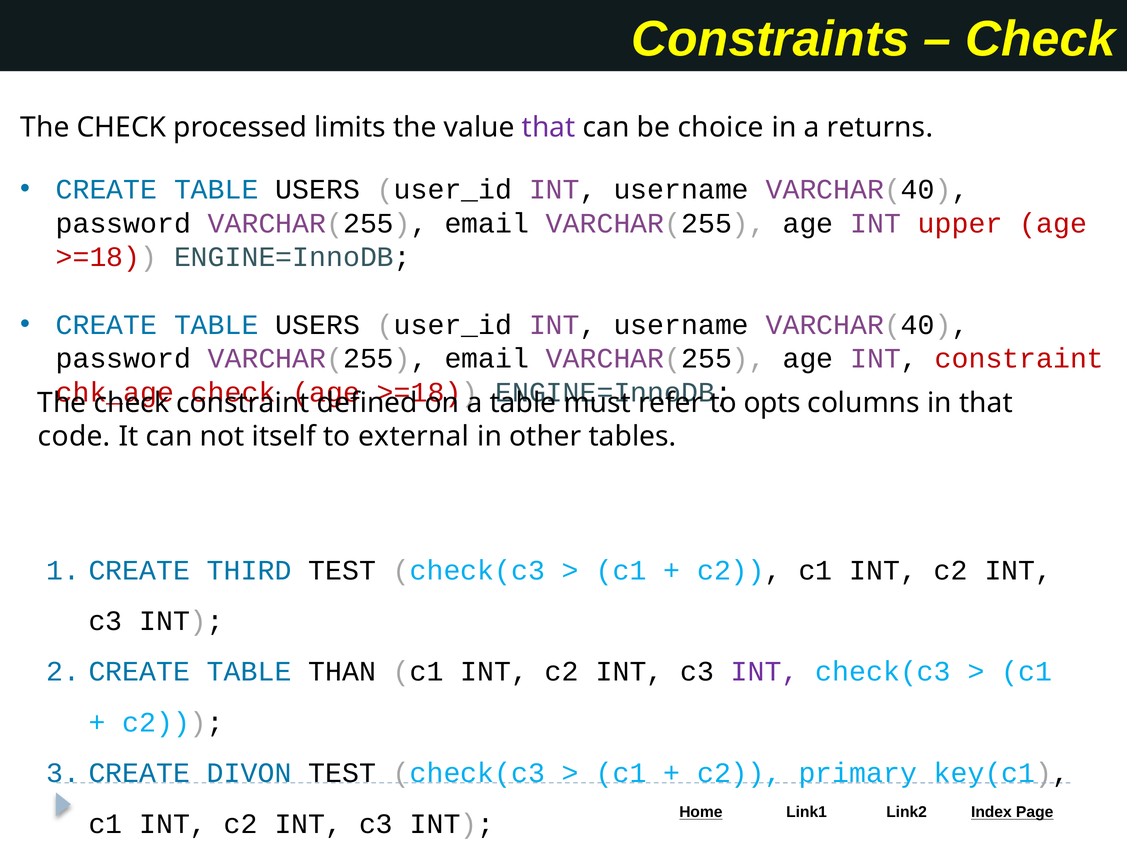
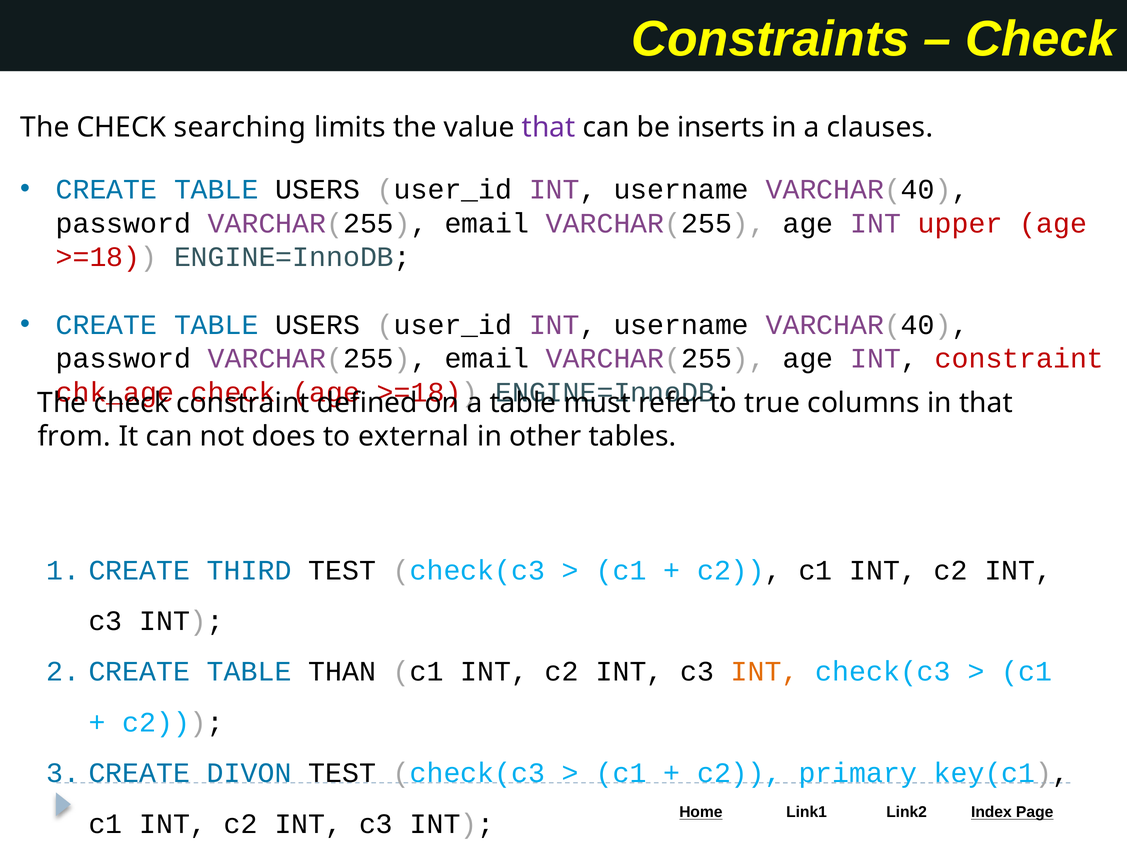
processed: processed -> searching (240, 128)
choice: choice -> inserts (721, 128)
returns: returns -> clauses (880, 128)
opts: opts -> true (772, 403)
code: code -> from (74, 437)
itself: itself -> does (284, 437)
INT colour: purple -> orange (765, 672)
